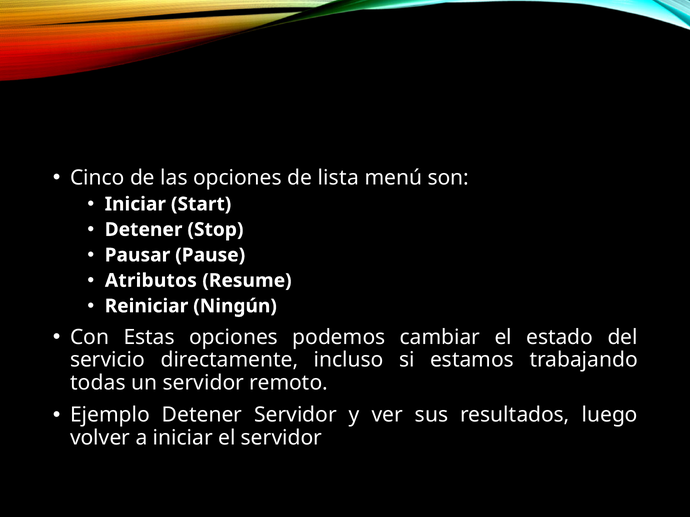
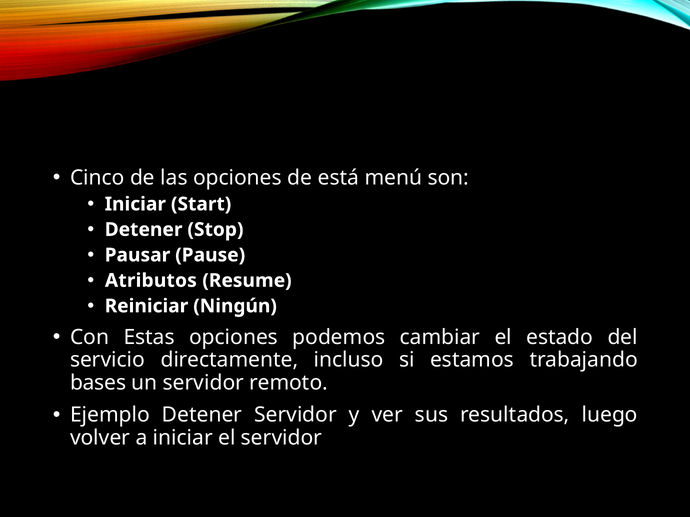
lista: lista -> está (338, 178)
todas: todas -> bases (98, 383)
